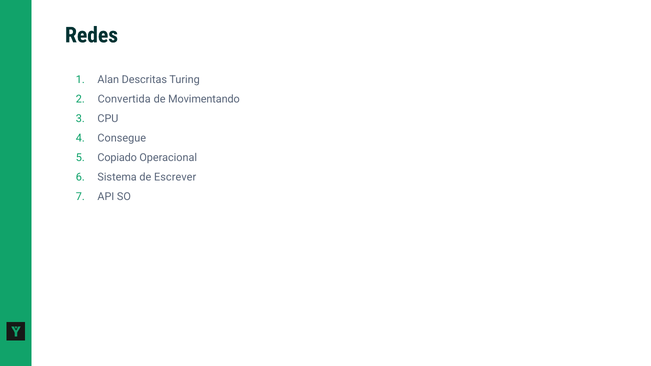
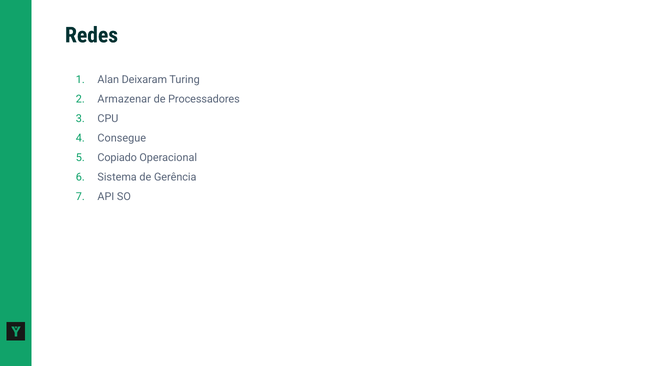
Descritas: Descritas -> Deixaram (144, 80)
Convertida: Convertida -> Armazenar (124, 99)
Movimentando: Movimentando -> Processadores (204, 99)
Escrever: Escrever -> Gerência (175, 177)
